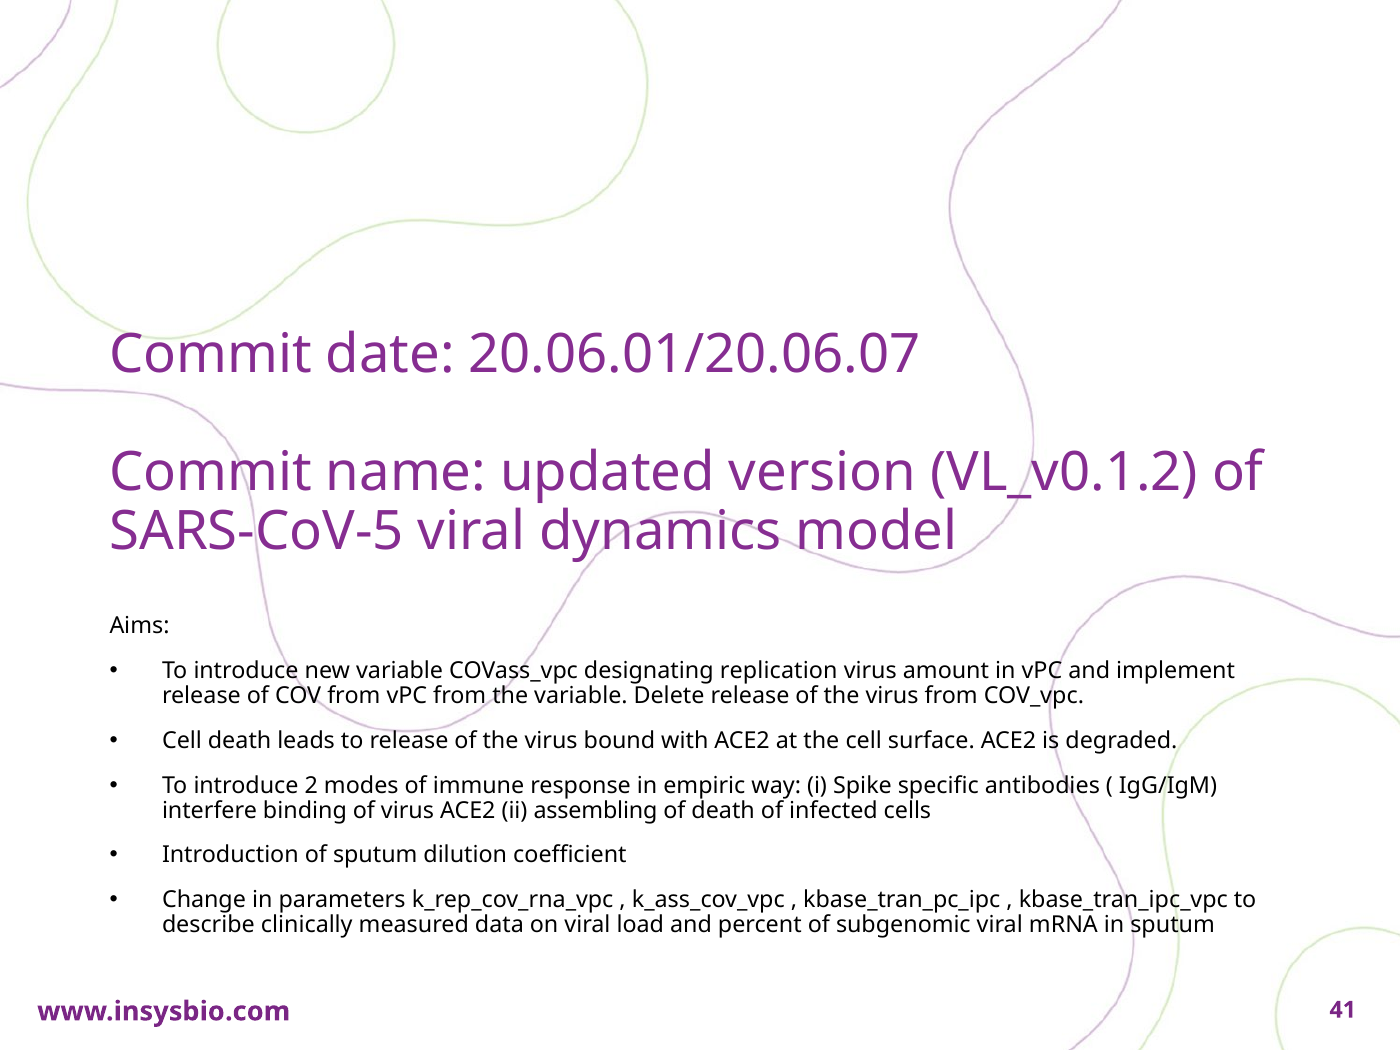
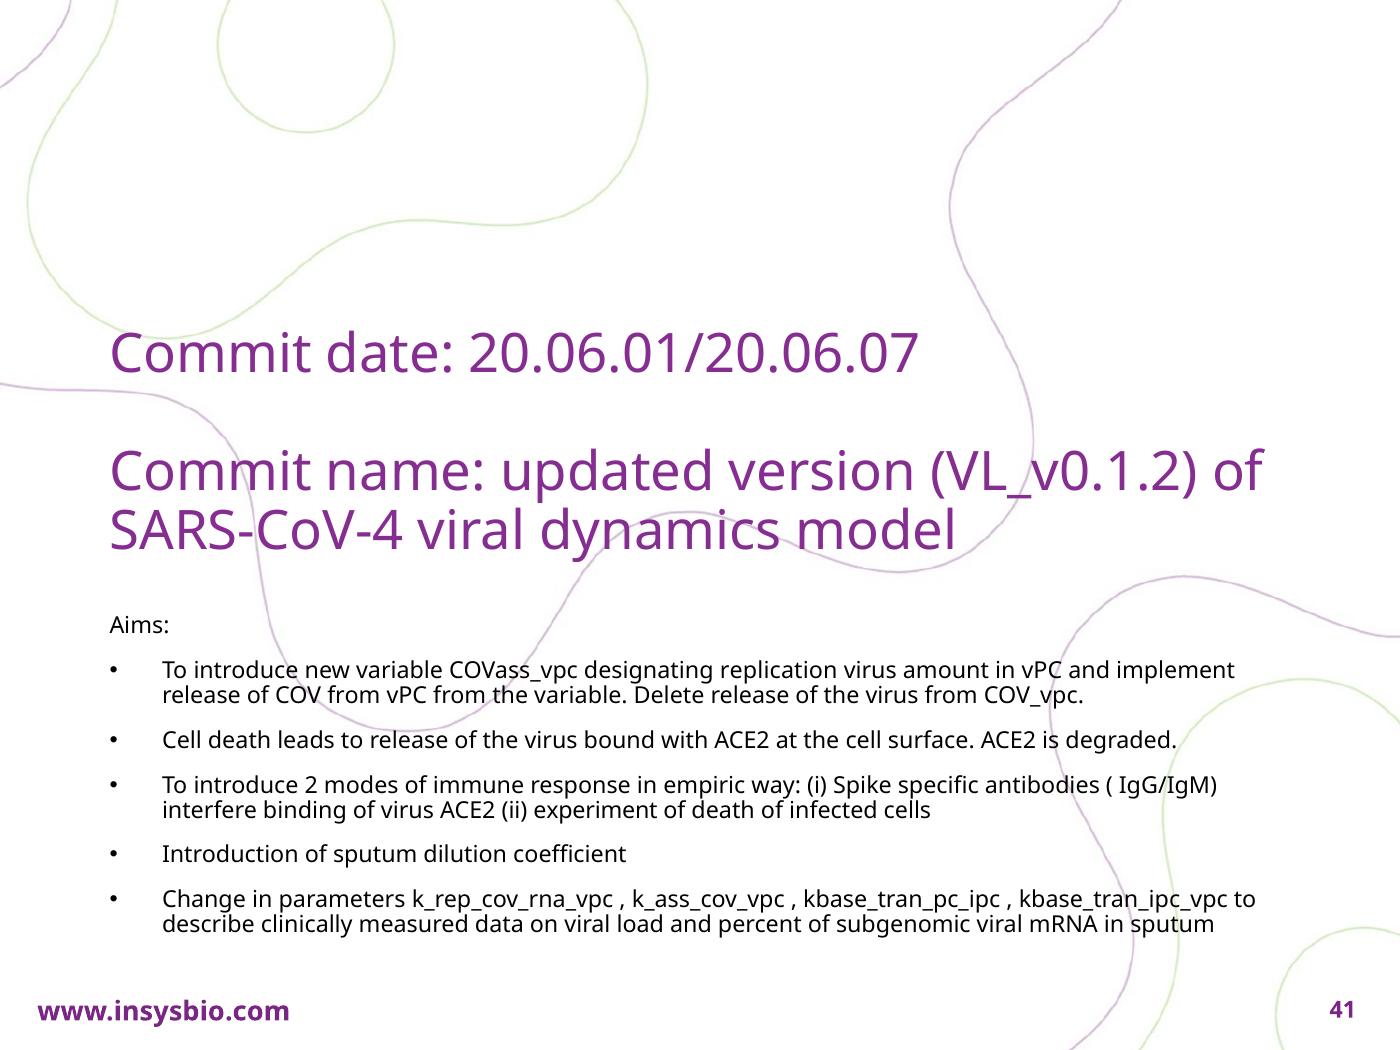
SARS-CoV-5: SARS-CoV-5 -> SARS-CoV-4 (257, 531)
assembling: assembling -> experiment (596, 811)
